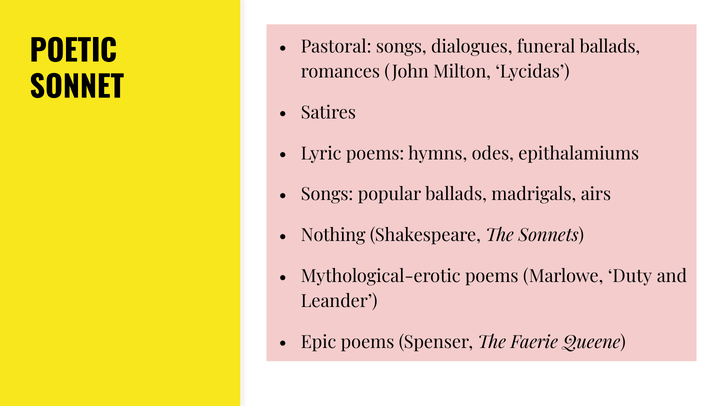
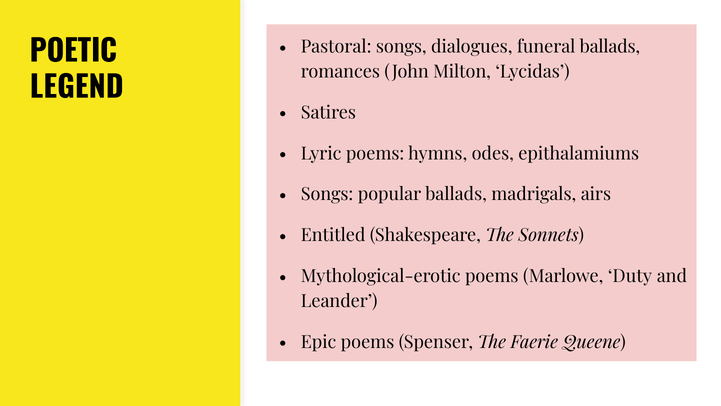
SONNET: SONNET -> LEGEND (77, 88)
Nothing: Nothing -> Entitled (333, 235)
